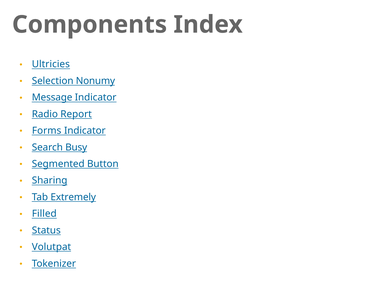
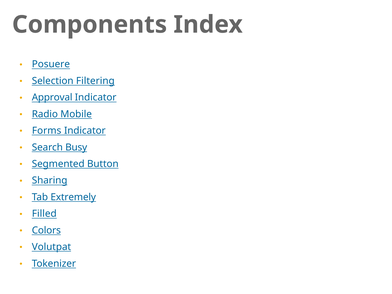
Ultricies: Ultricies -> Posuere (51, 64)
Nonumy: Nonumy -> Filtering (95, 81)
Message: Message -> Approval (52, 97)
Report: Report -> Mobile (76, 114)
Status: Status -> Colors (46, 230)
